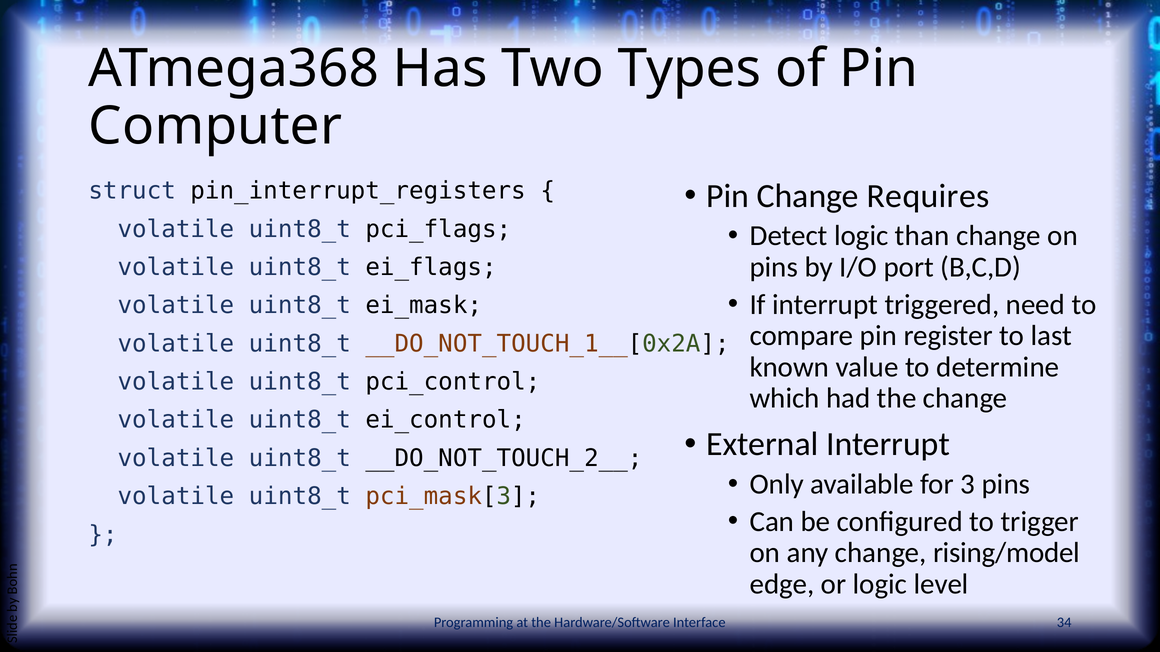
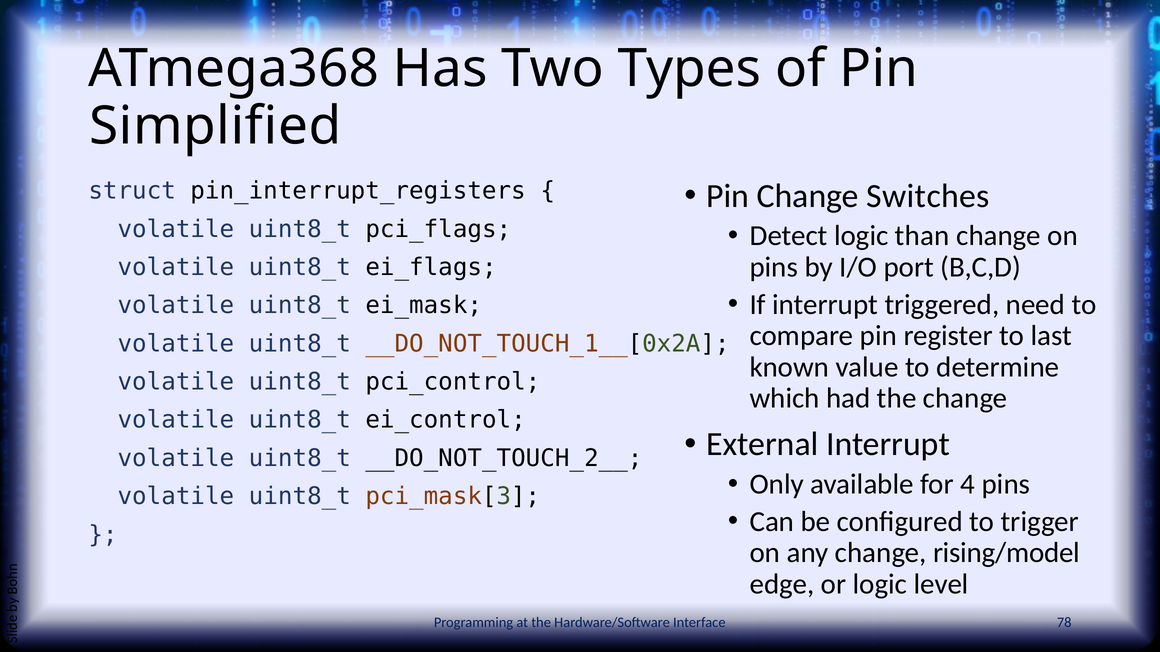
Computer: Computer -> Simplified (215, 126)
Requires: Requires -> Switches (928, 196)
3: 3 -> 4 (968, 485)
34: 34 -> 78 (1064, 623)
